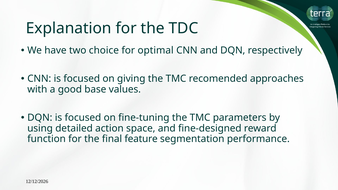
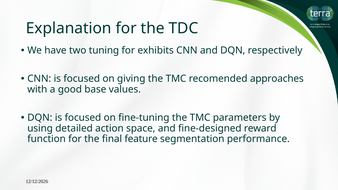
choice: choice -> tuning (104, 50)
optimal: optimal -> exhibits (156, 50)
